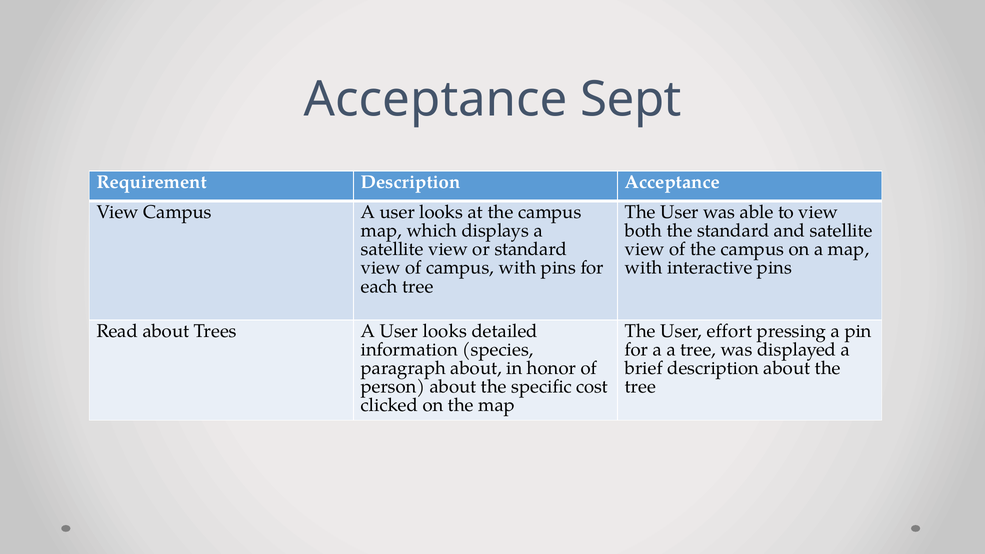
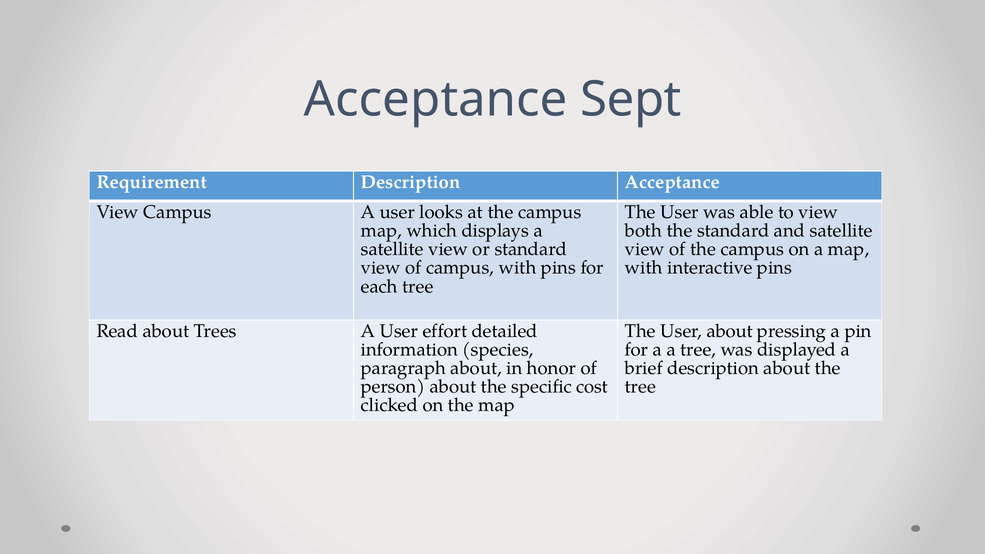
Trees A User looks: looks -> effort (445, 331)
User effort: effort -> about (730, 331)
